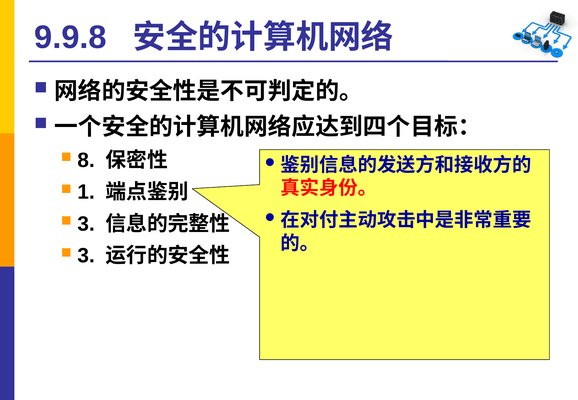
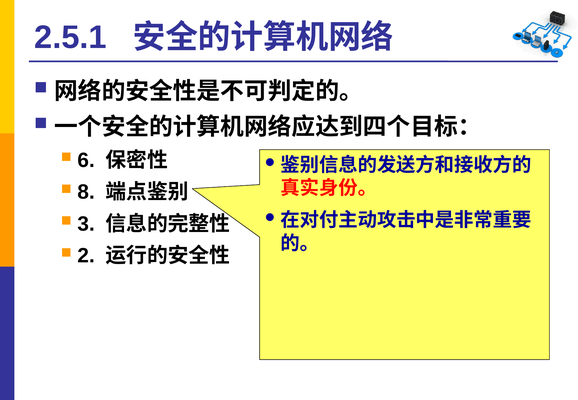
9.9.8: 9.9.8 -> 2.5.1 (70, 37)
8: 8 -> 6 (86, 160)
1: 1 -> 8 (86, 192)
3: 3 -> 2 (86, 256)
